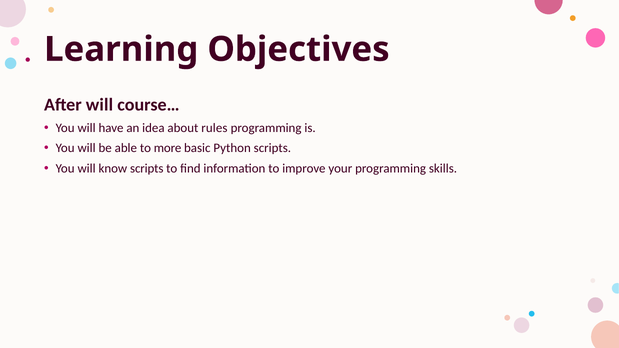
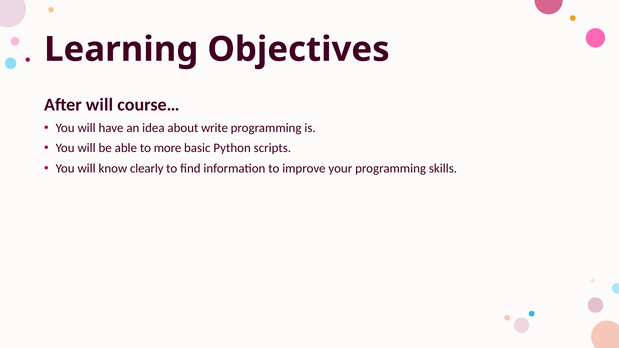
rules: rules -> write (215, 128)
know scripts: scripts -> clearly (147, 169)
